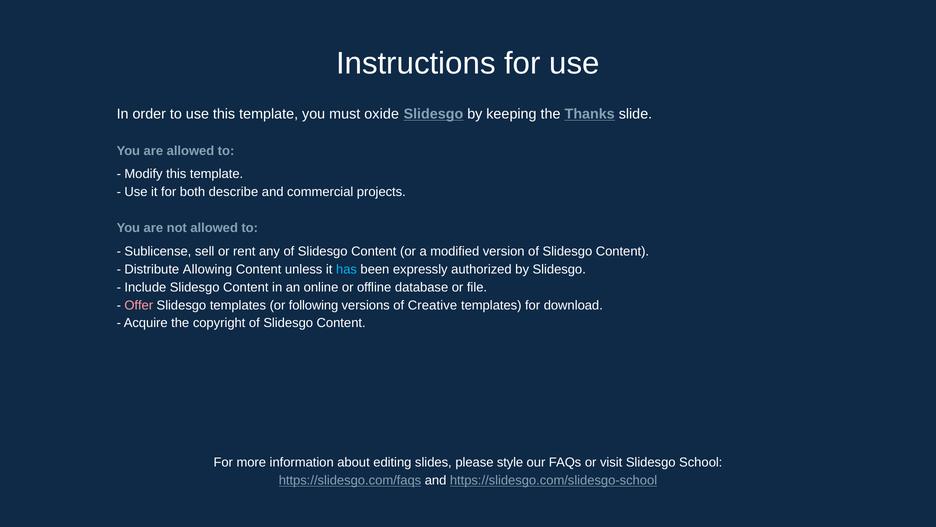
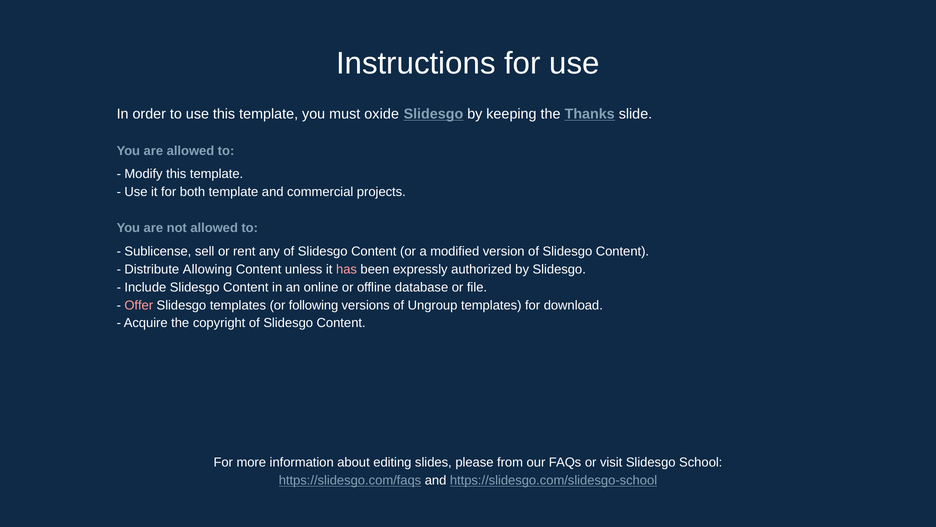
both describe: describe -> template (233, 192)
has colour: light blue -> pink (347, 269)
Creative: Creative -> Ungroup (433, 305)
style: style -> from (510, 462)
